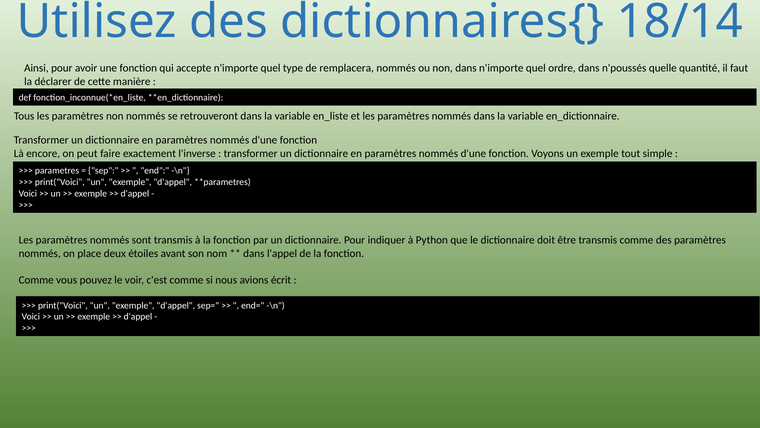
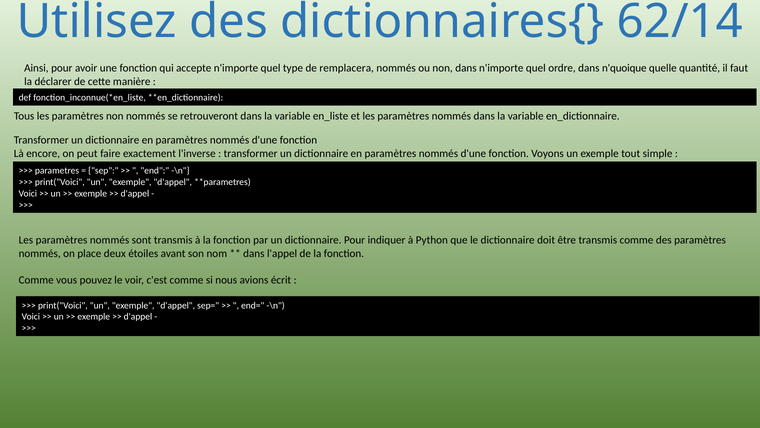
18/14: 18/14 -> 62/14 (680, 22)
n'poussés: n'poussés -> n'quoique (624, 68)
